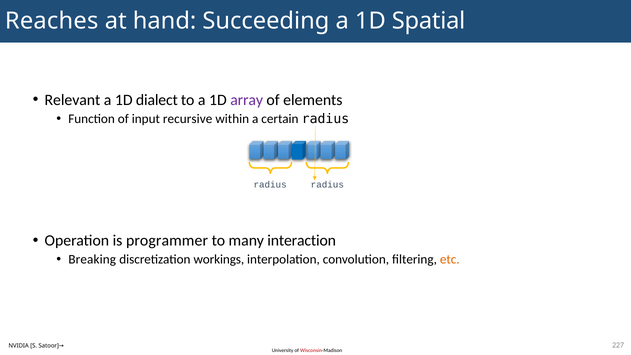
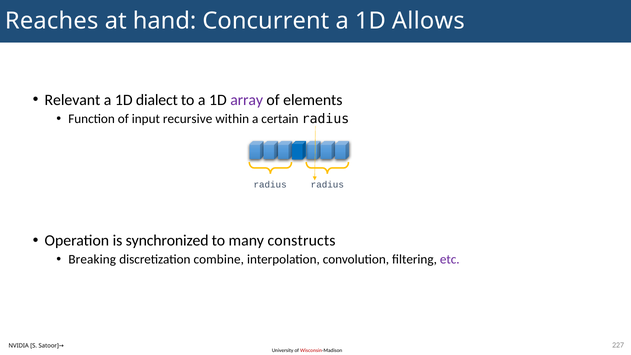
Succeeding: Succeeding -> Concurrent (266, 21)
Spatial: Spatial -> Allows (428, 21)
programmer: programmer -> synchronized (167, 241)
interaction: interaction -> constructs (302, 241)
workings: workings -> combine (219, 259)
etc colour: orange -> purple (450, 259)
